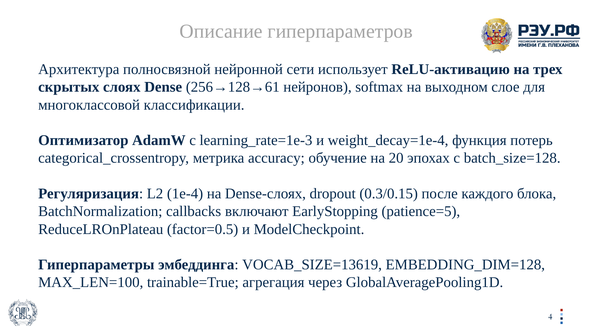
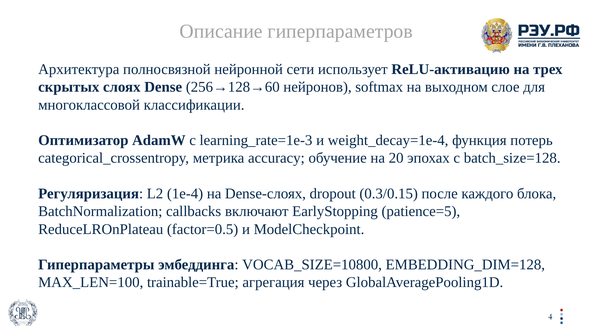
256→128→61: 256→128→61 -> 256→128→60 (233, 87)
VOCAB_SIZE=13619: VOCAB_SIZE=13619 -> VOCAB_SIZE=10800 (312, 265)
